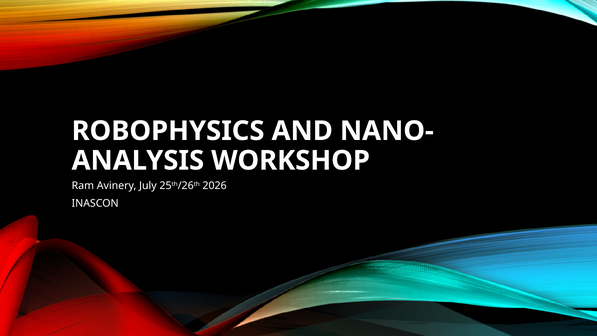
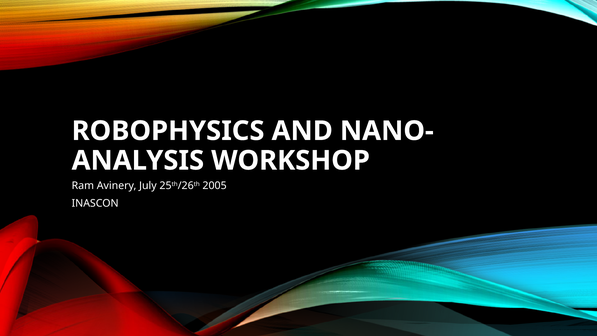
2026: 2026 -> 2005 (215, 186)
